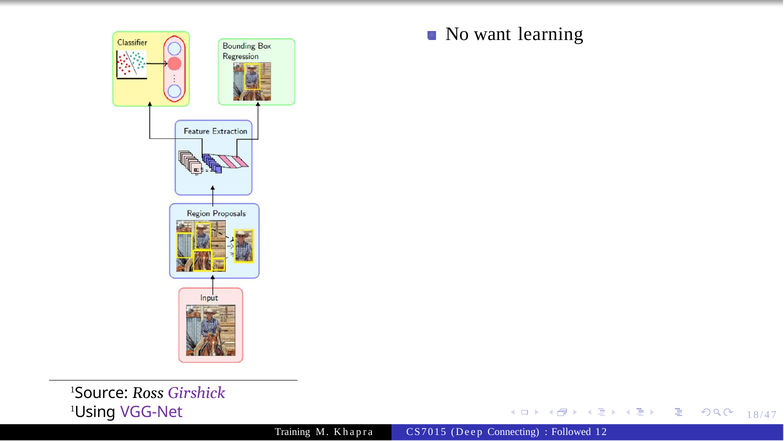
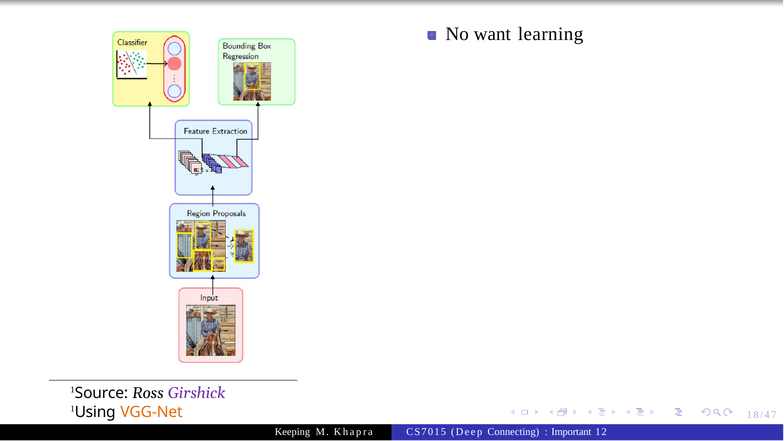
VGG-Net colour: purple -> orange (151, 412)
Training: Training -> Keeping (292, 432)
Followed: Followed -> Important (571, 432)
